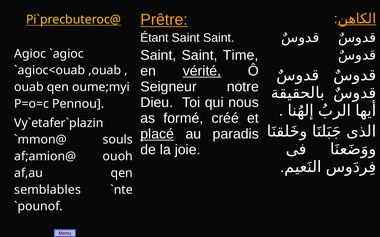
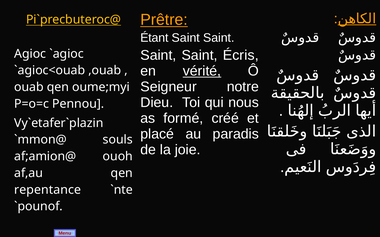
Time: Time -> Écris (241, 55)
placé underline: present -> none (157, 134)
semblables: semblables -> repentance (48, 190)
